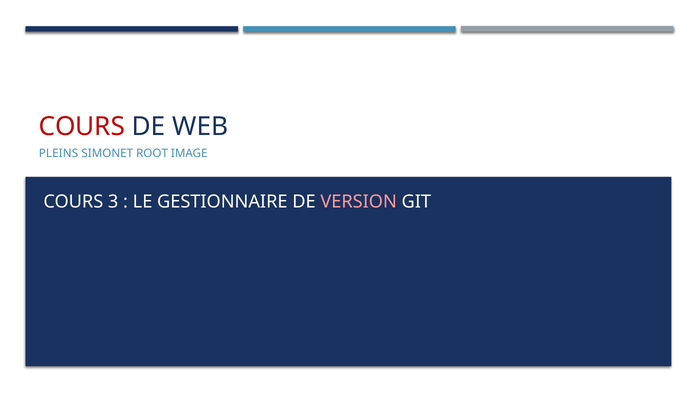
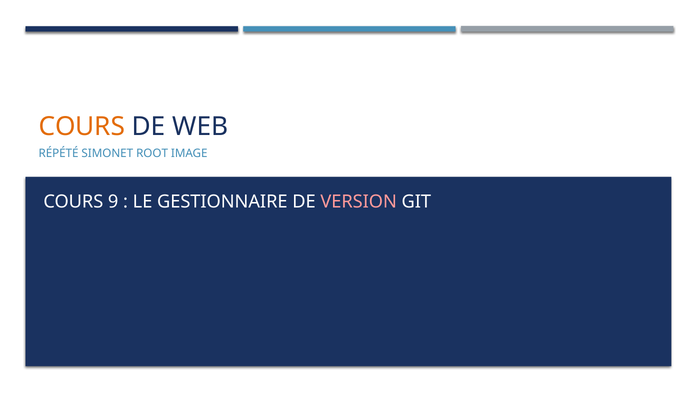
COURS colour: red -> orange (82, 127)
PLEINS: PLEINS -> RÉPÉTÉ (59, 153)
3: 3 -> 9 (113, 202)
